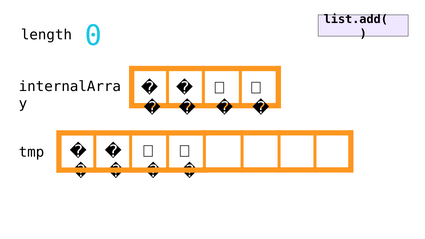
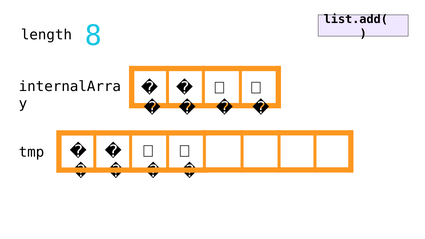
0: 0 -> 8 (93, 36)
